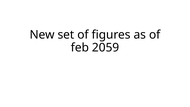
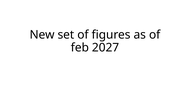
2059: 2059 -> 2027 (106, 47)
